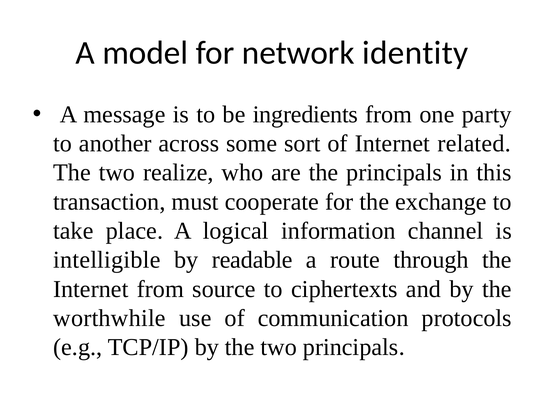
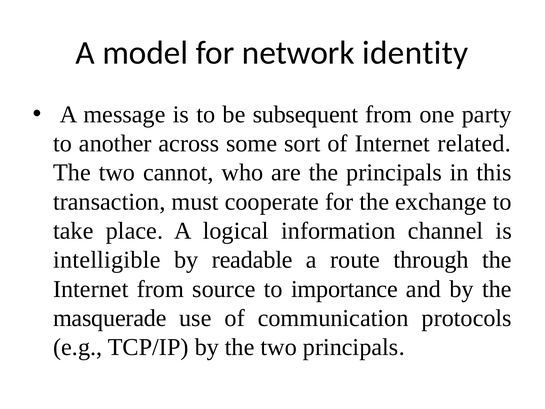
ingredients: ingredients -> subsequent (305, 114)
realize: realize -> cannot (178, 173)
ciphertexts: ciphertexts -> importance (344, 289)
worthwhile: worthwhile -> masquerade (110, 318)
